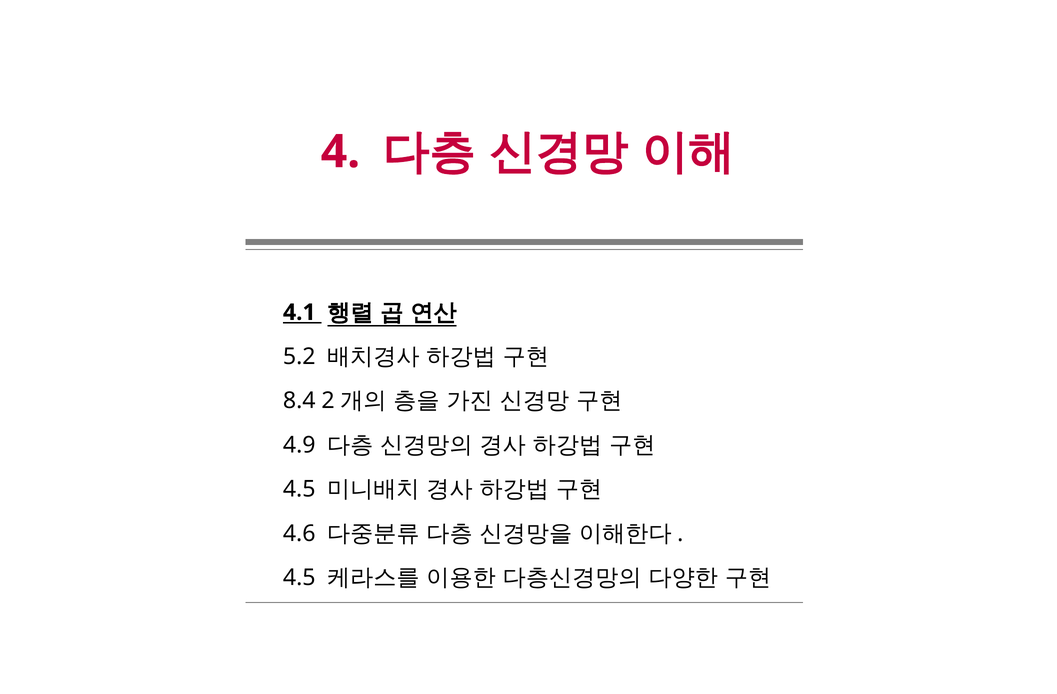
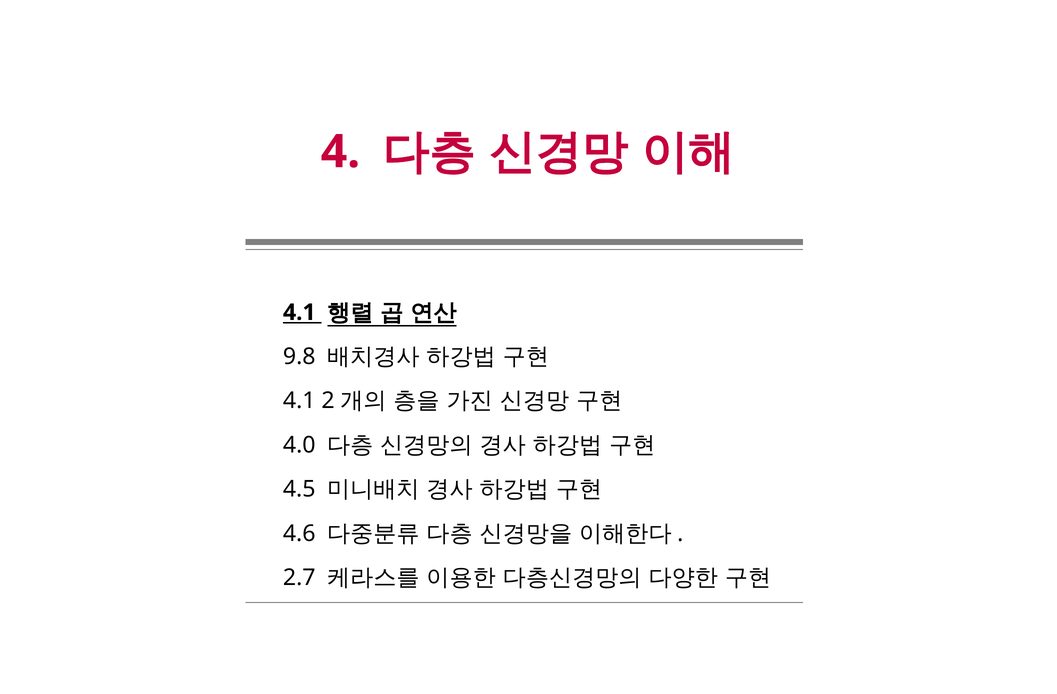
5.2: 5.2 -> 9.8 (299, 357)
8.4: 8.4 -> 4.1 (299, 401)
4.9: 4.9 -> 4.0 (299, 445)
4.5: 4.5 -> 2.7 (299, 578)
